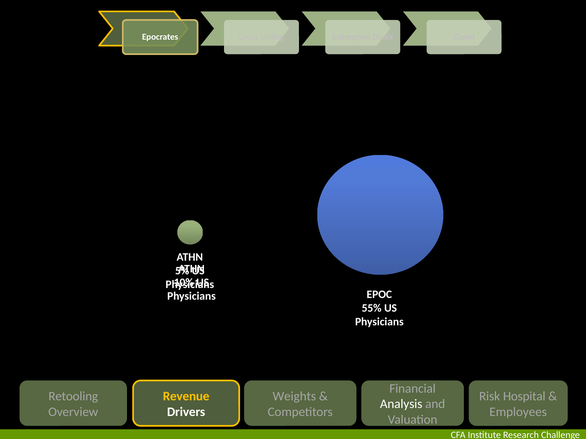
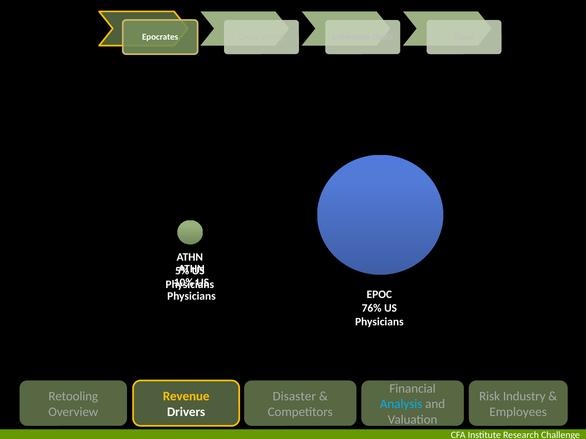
55%: 55% -> 76% (372, 309)
Weights: Weights -> Disaster (294, 397)
Hospital: Hospital -> Industry (524, 397)
Analysis colour: white -> light blue (401, 404)
